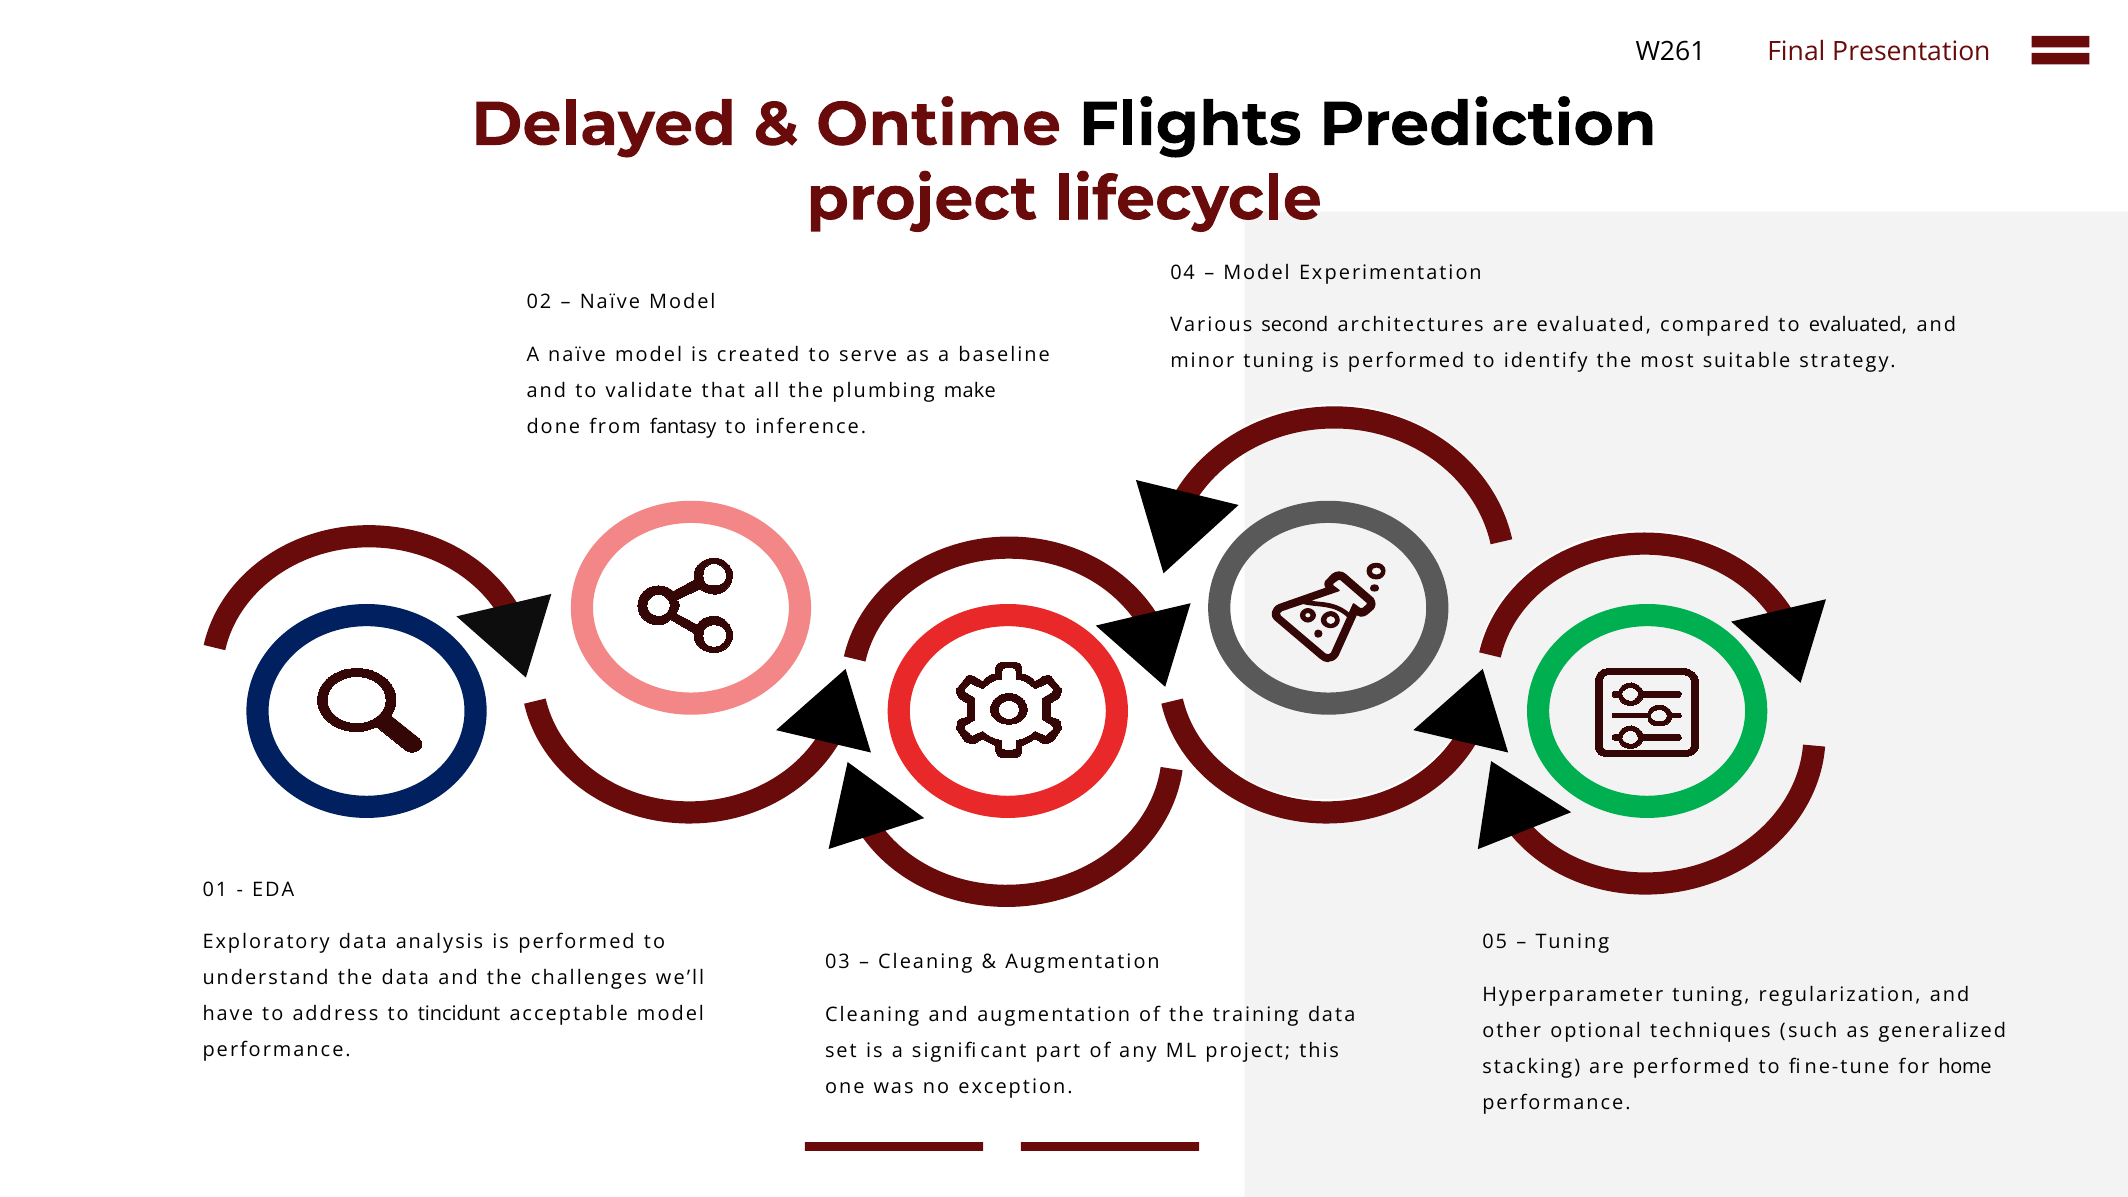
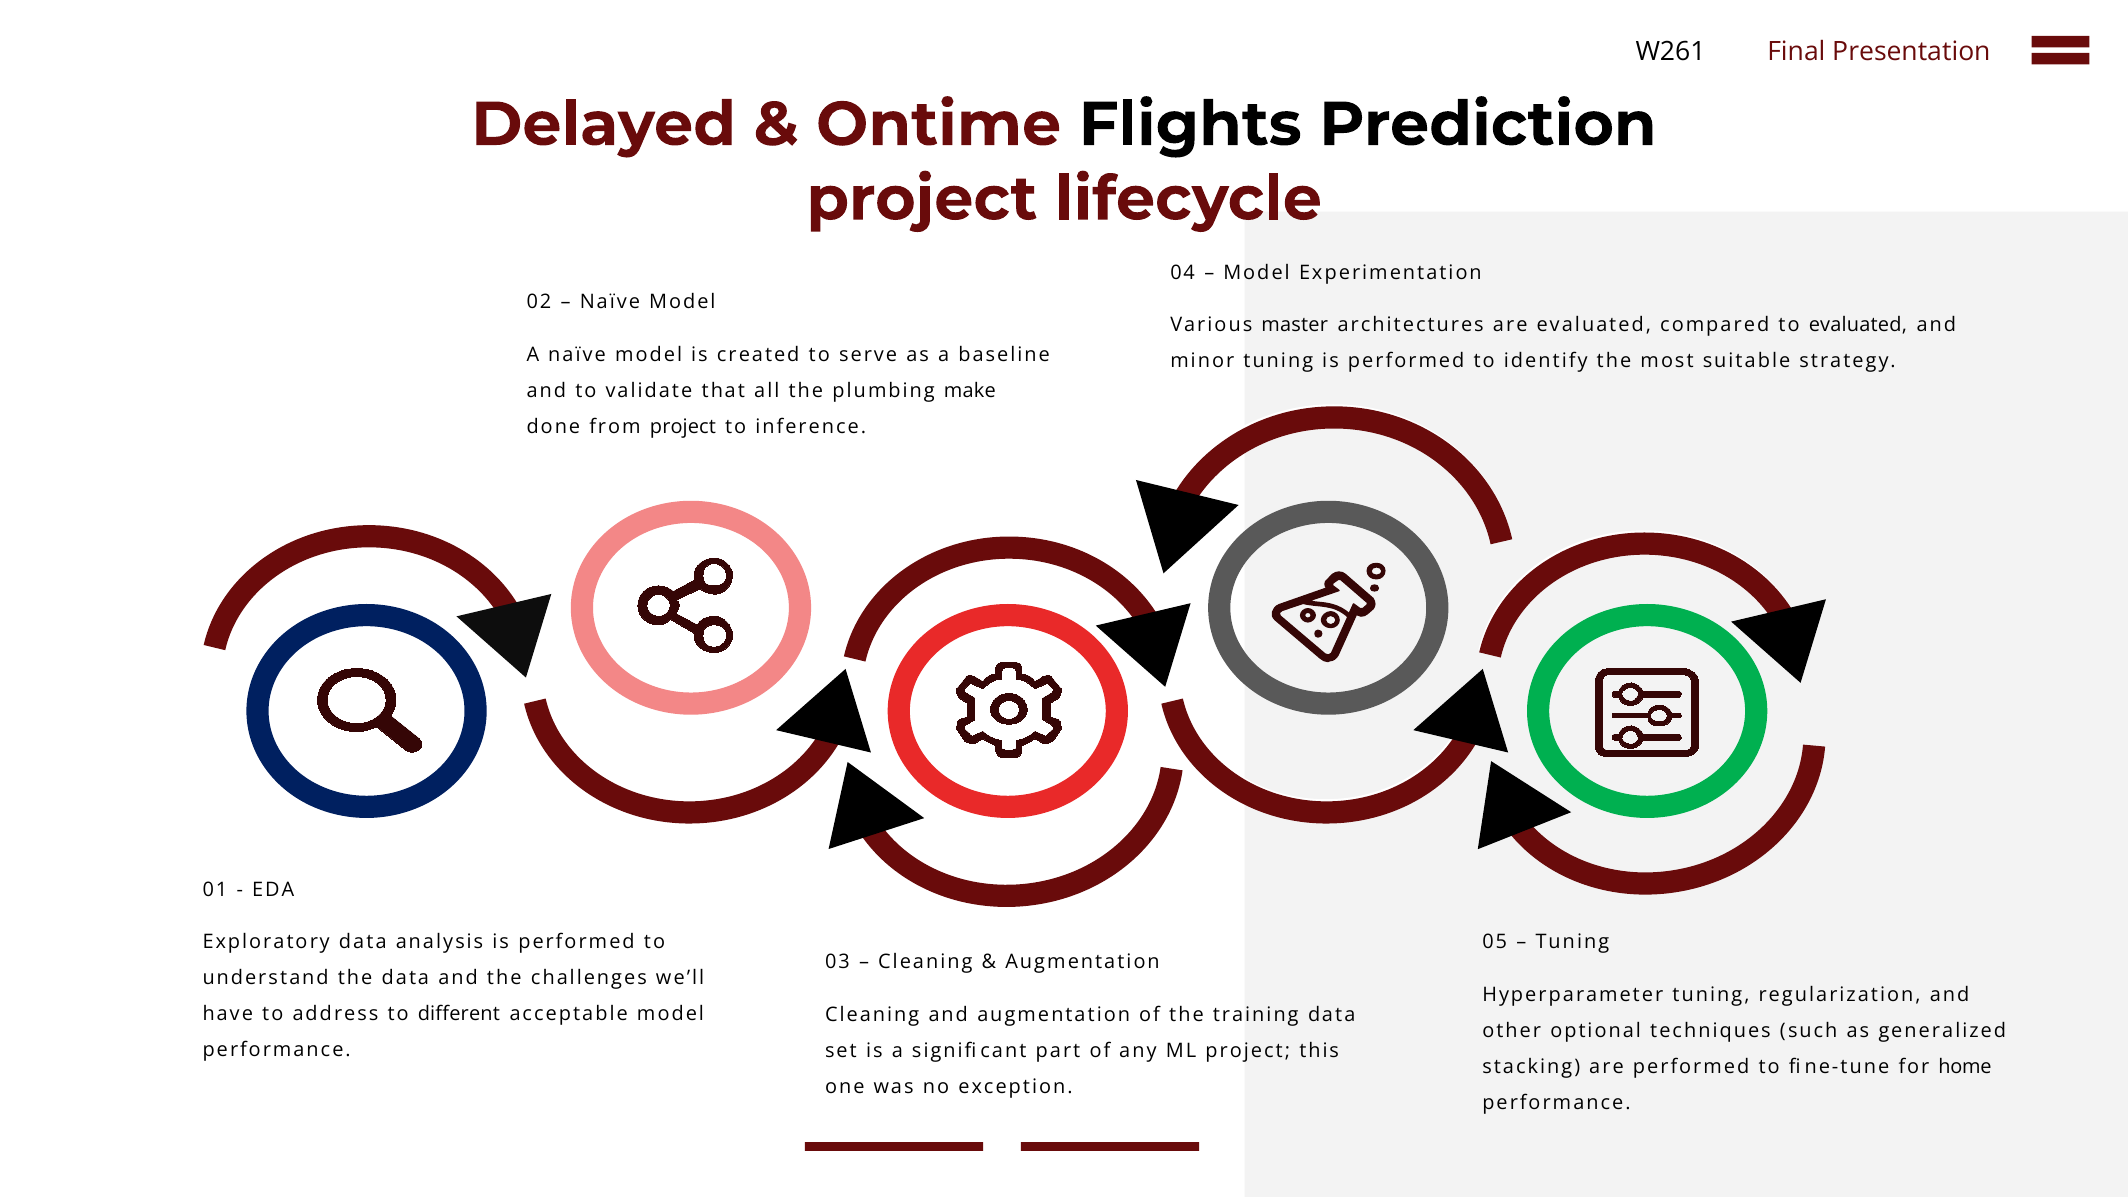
second: second -> master (1295, 325)
from fantasy: fantasy -> project (683, 427)
tincidunt: tincidunt -> different (459, 1014)
